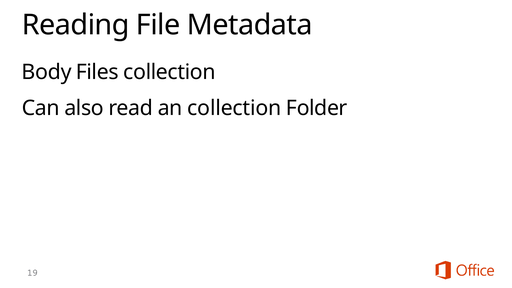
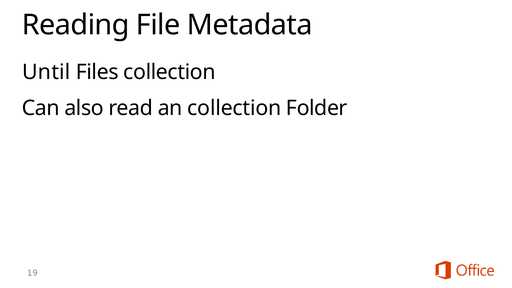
Body: Body -> Until (46, 72)
